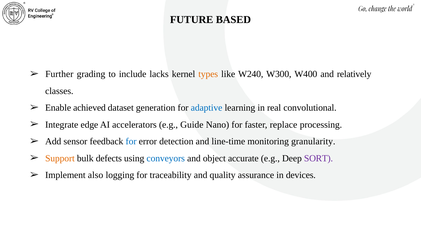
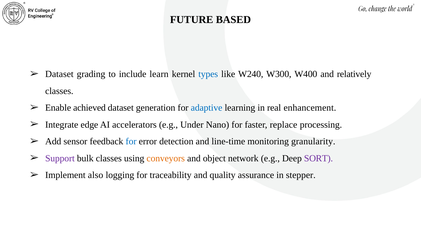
Further: Further -> Dataset (59, 74)
lacks: lacks -> learn (159, 74)
types colour: orange -> blue (208, 74)
convolutional: convolutional -> enhancement (310, 108)
Guide: Guide -> Under (192, 125)
Support colour: orange -> purple (60, 158)
bulk defects: defects -> classes (109, 158)
conveyors colour: blue -> orange (166, 158)
accurate: accurate -> network (243, 158)
devices: devices -> stepper (301, 175)
